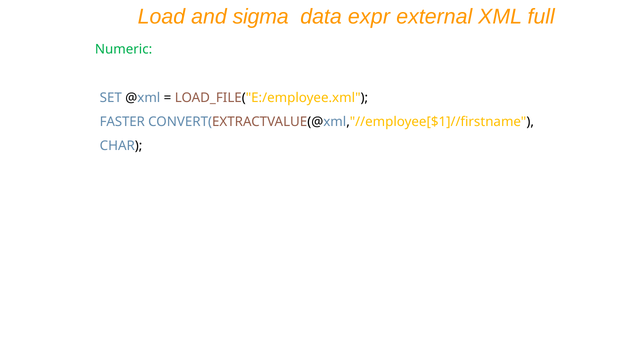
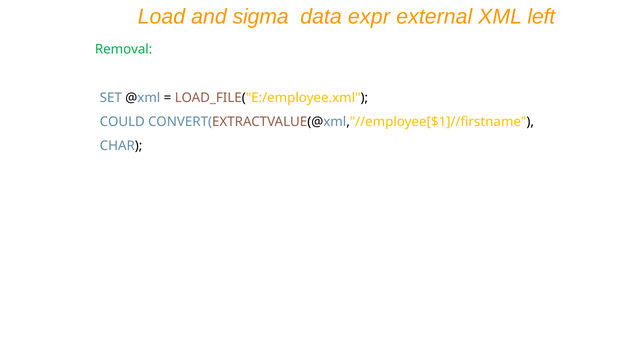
full: full -> left (541, 17)
Numeric: Numeric -> Removal (124, 49)
FASTER: FASTER -> COULD (122, 122)
